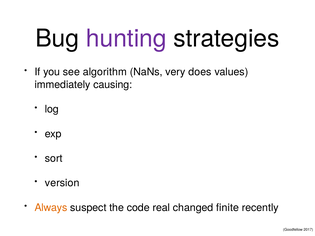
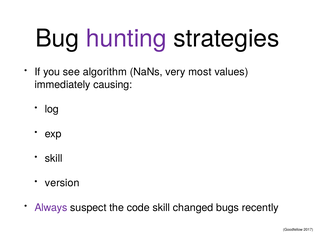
does: does -> most (200, 72)
sort: sort -> skill (54, 159)
Always colour: orange -> purple (51, 208)
code real: real -> skill (161, 208)
finite: finite -> bugs (228, 208)
